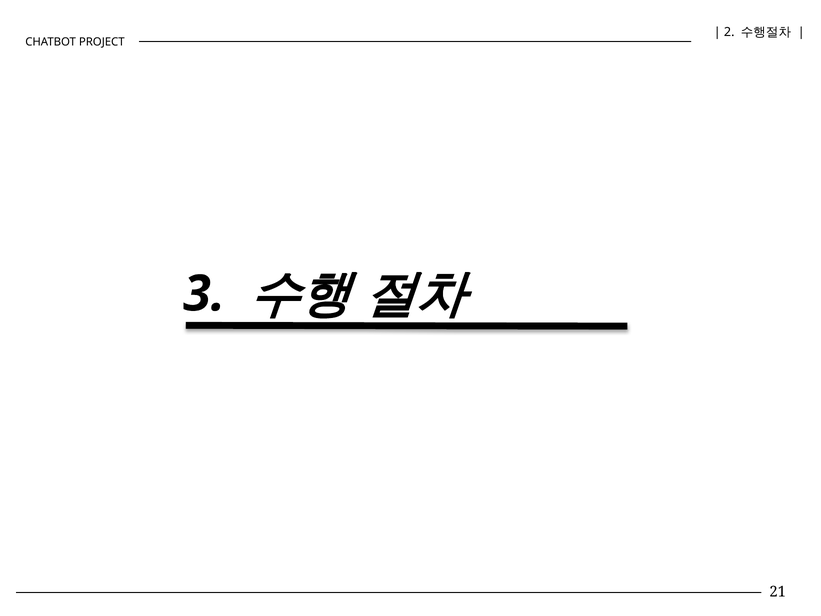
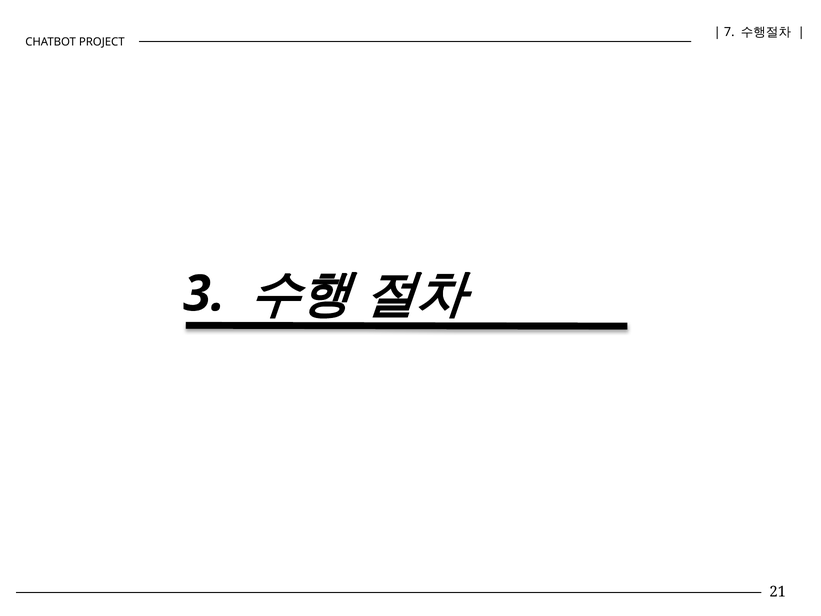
2: 2 -> 7 (729, 32)
